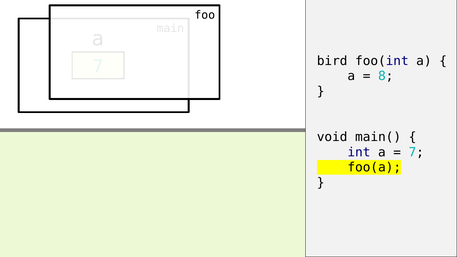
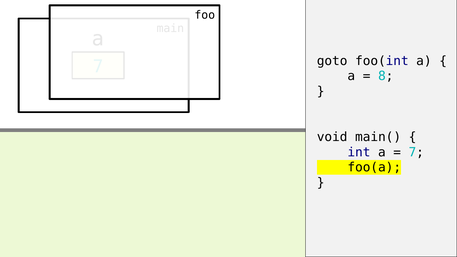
bird: bird -> goto (332, 61)
